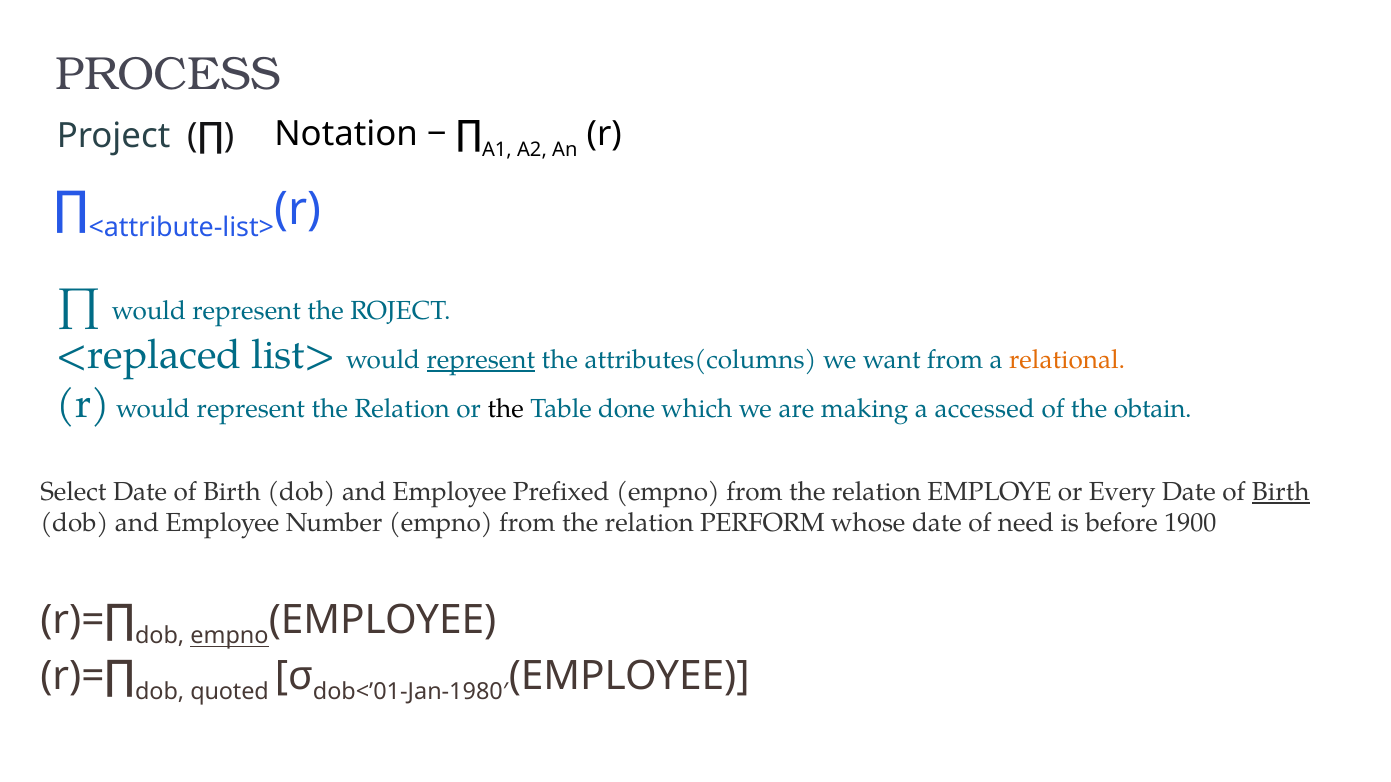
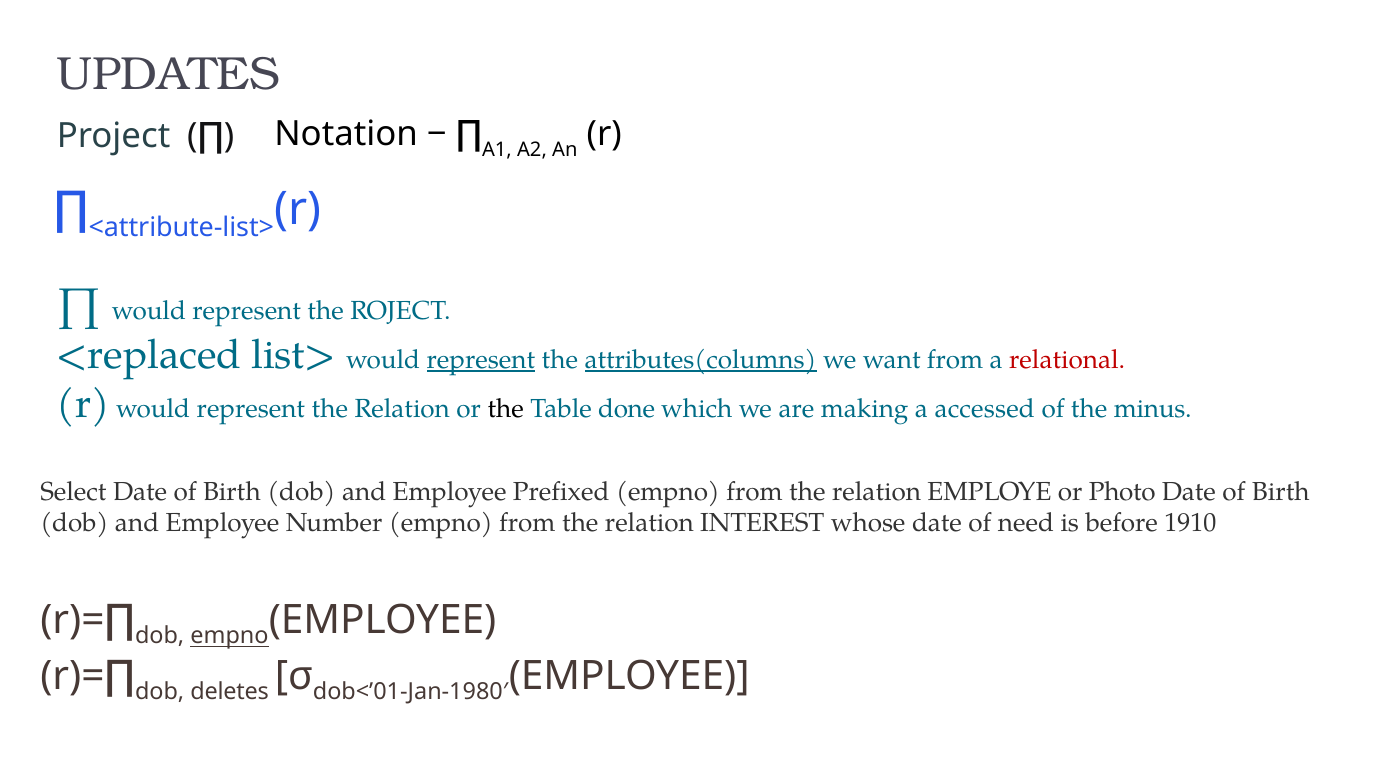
PROCESS: PROCESS -> UPDATES (169, 75)
attributes(columns underline: none -> present (701, 360)
relational colour: orange -> red (1067, 360)
obtain: obtain -> minus (1153, 409)
Every: Every -> Photo (1122, 492)
Birth underline: present -> none (1281, 492)
PERFORM: PERFORM -> INTEREST (762, 523)
1900: 1900 -> 1910 (1190, 523)
quoted: quoted -> deletes (230, 692)
